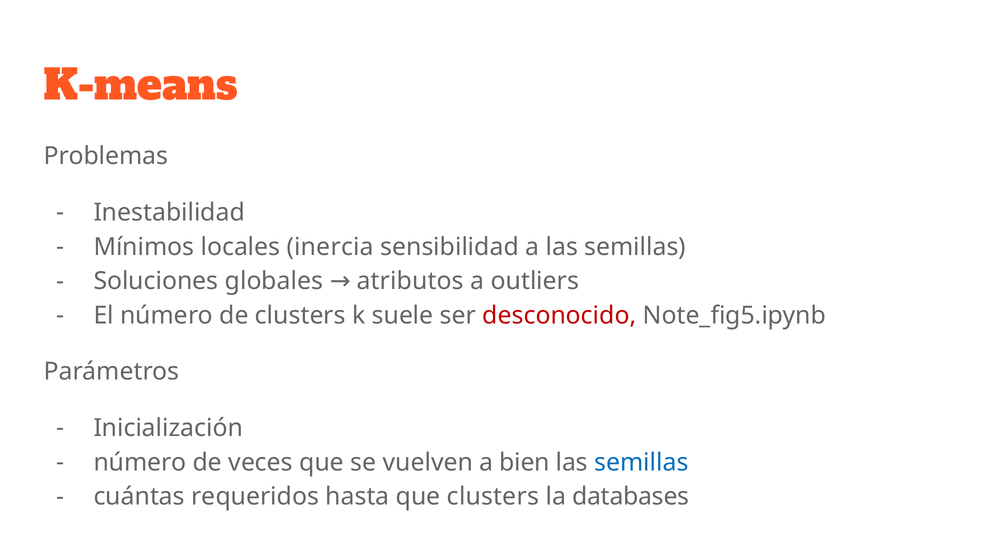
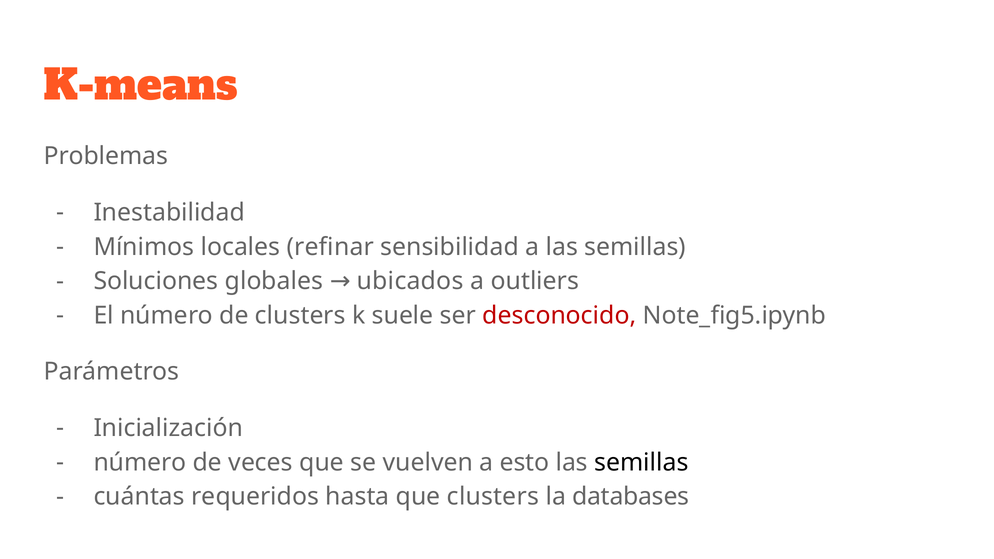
inercia: inercia -> refinar (330, 247)
atributos: atributos -> ubicados (410, 281)
bien: bien -> esto (525, 463)
semillas colour: blue -> black (641, 463)
